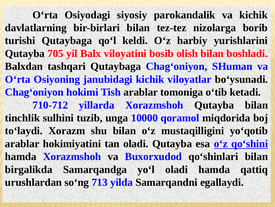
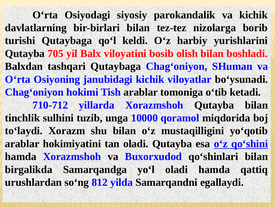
713: 713 -> 812 (100, 182)
